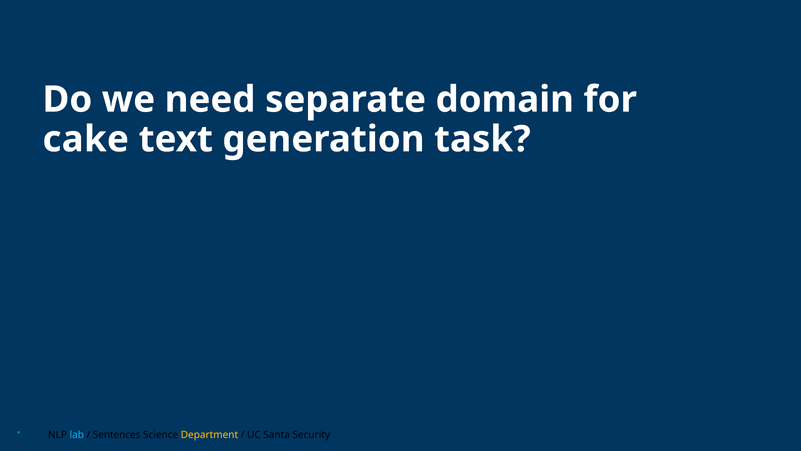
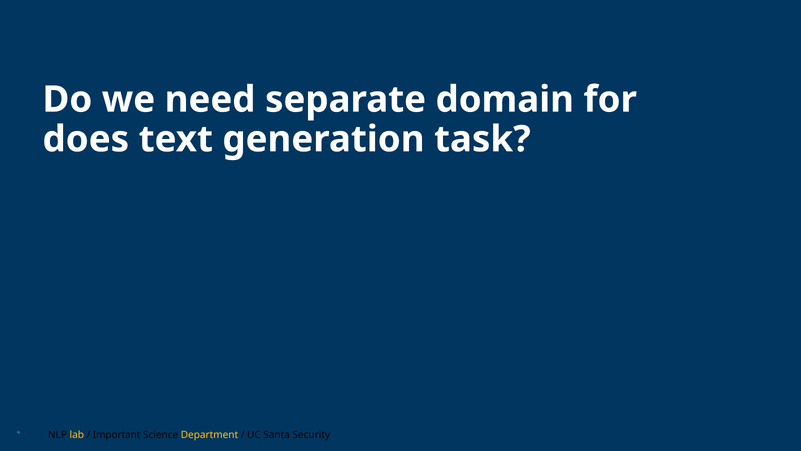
cake: cake -> does (86, 139)
lab colour: light blue -> yellow (77, 434)
Sentences: Sentences -> Important (117, 434)
